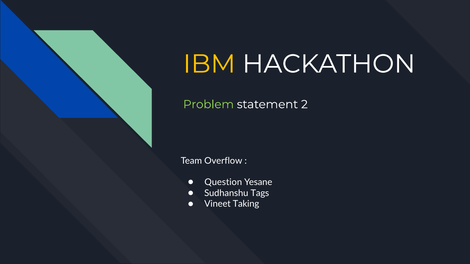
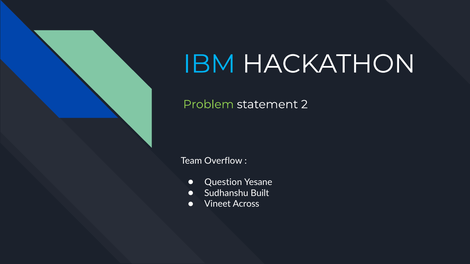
IBM colour: yellow -> light blue (209, 64)
Tags: Tags -> Built (260, 193)
Taking: Taking -> Across (246, 204)
